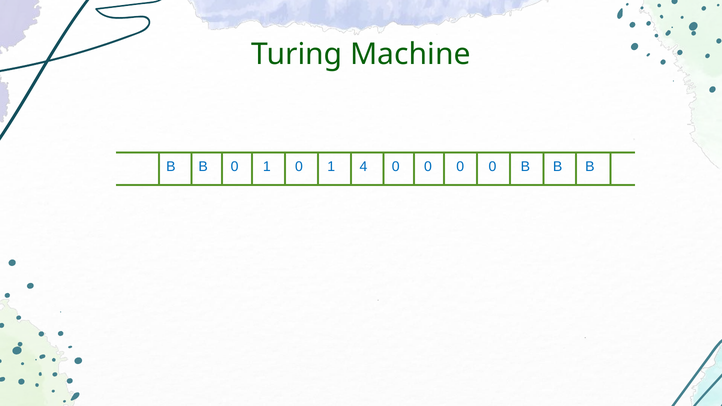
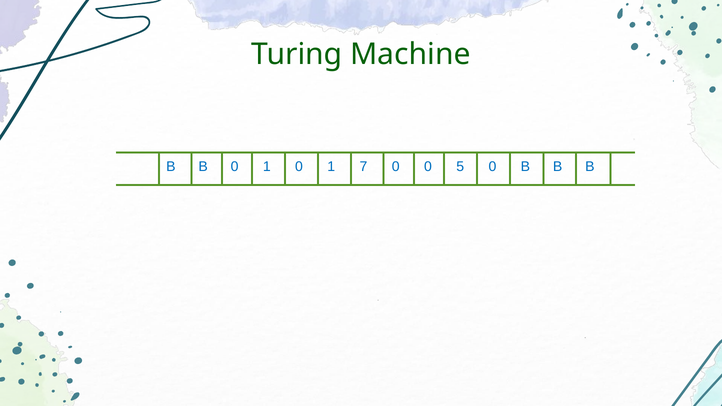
4: 4 -> 7 (363, 167)
0: 0 -> 5 (460, 167)
